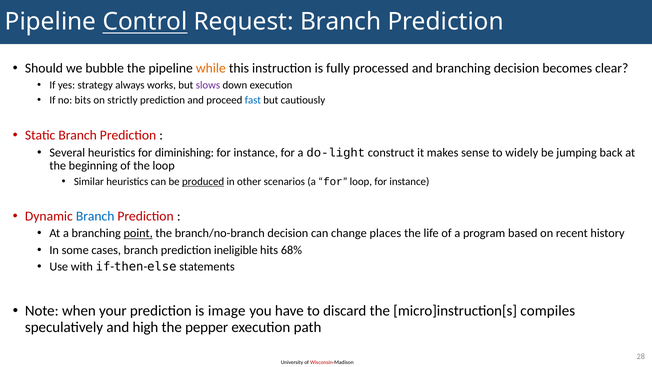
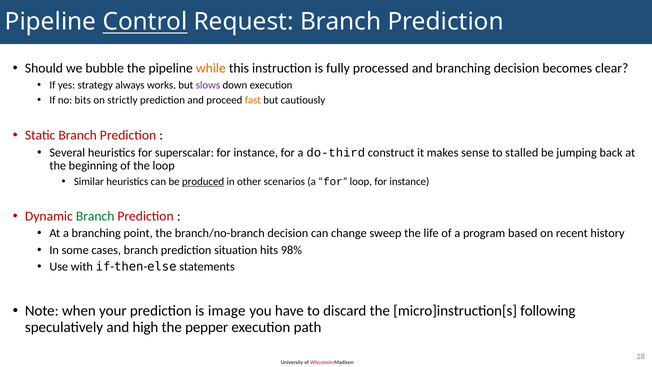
fast colour: blue -> orange (253, 100)
diminishing: diminishing -> superscalar (184, 153)
do-light: do-light -> do-third (336, 153)
widely: widely -> stalled (522, 153)
Branch colour: blue -> green (95, 216)
point underline: present -> none (138, 233)
places: places -> sweep (385, 233)
ineligible: ineligible -> situation (236, 250)
68%: 68% -> 98% (291, 250)
compiles: compiles -> following (548, 311)
